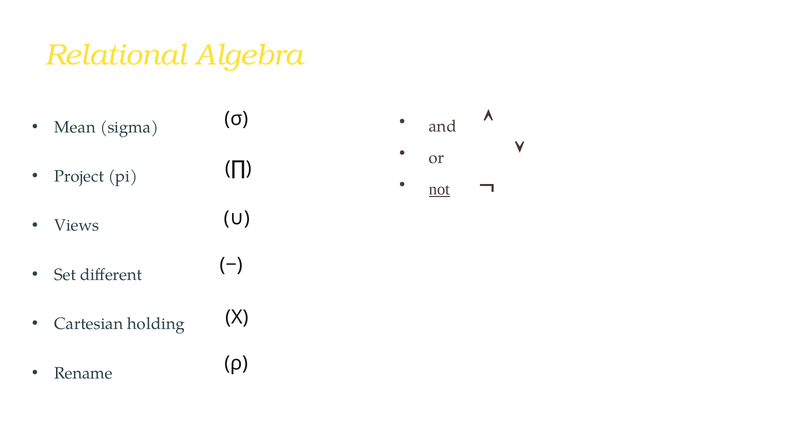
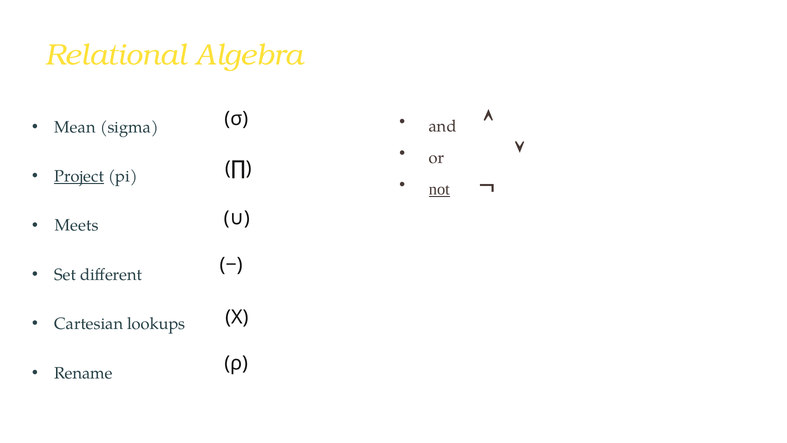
Project underline: none -> present (79, 176)
Views: Views -> Meets (77, 225)
holding: holding -> lookups (156, 324)
